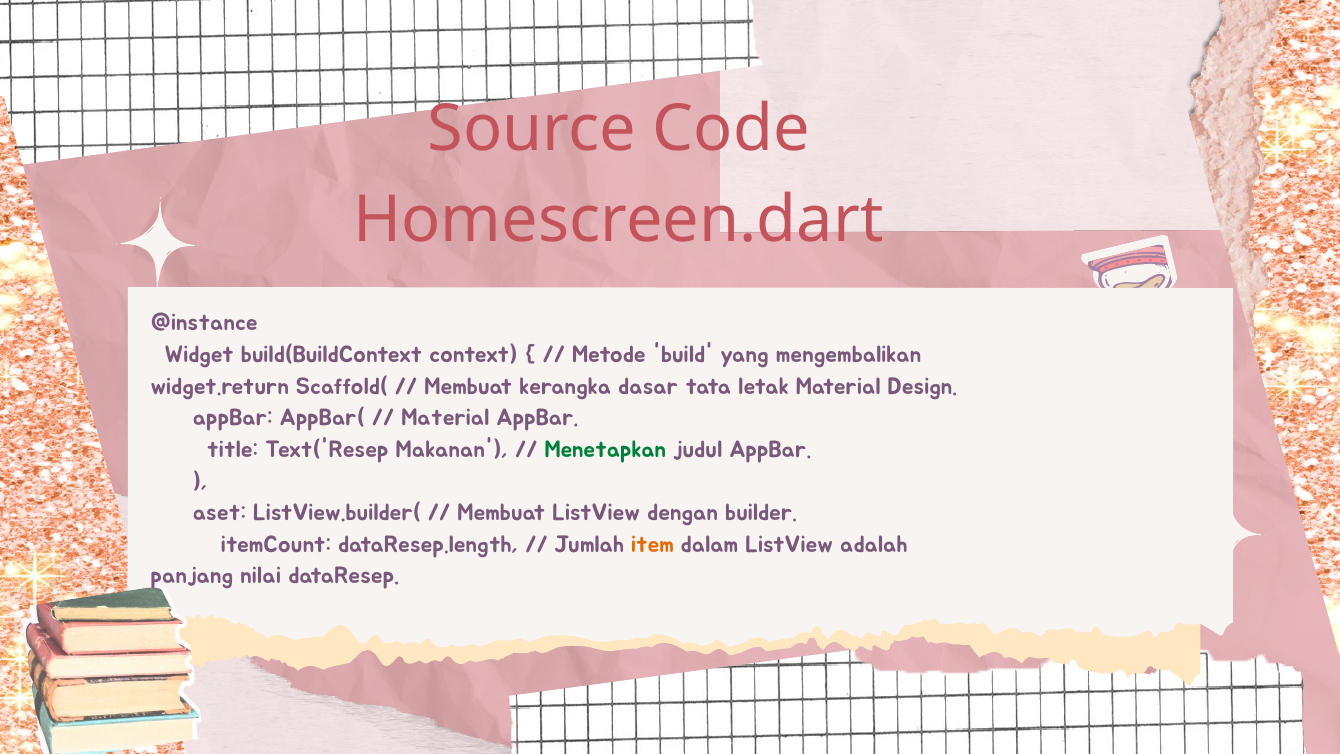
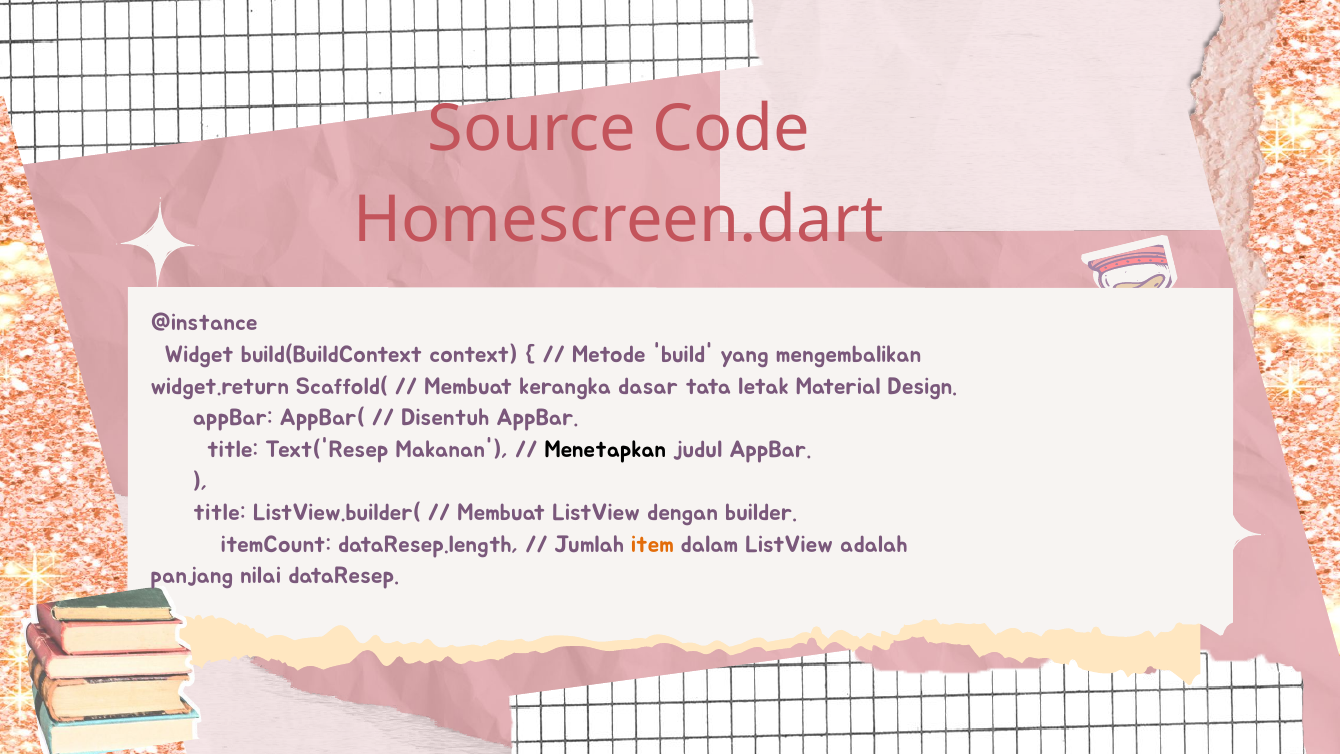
Material: Material -> Disentuh (445, 418)
Menetapkan colour: green -> black (605, 450)
aset: aset -> title (219, 513)
